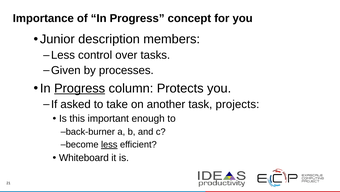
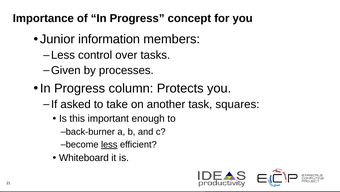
description: description -> information (109, 39)
Progress underline: present -> none (80, 88)
projects: projects -> squares (237, 104)
